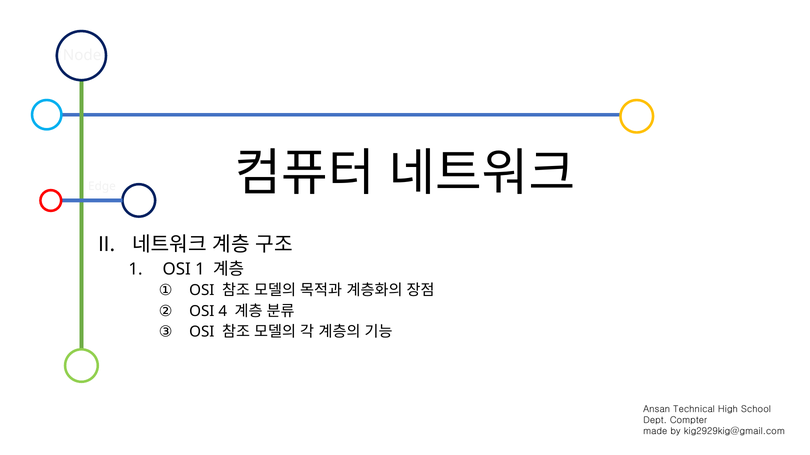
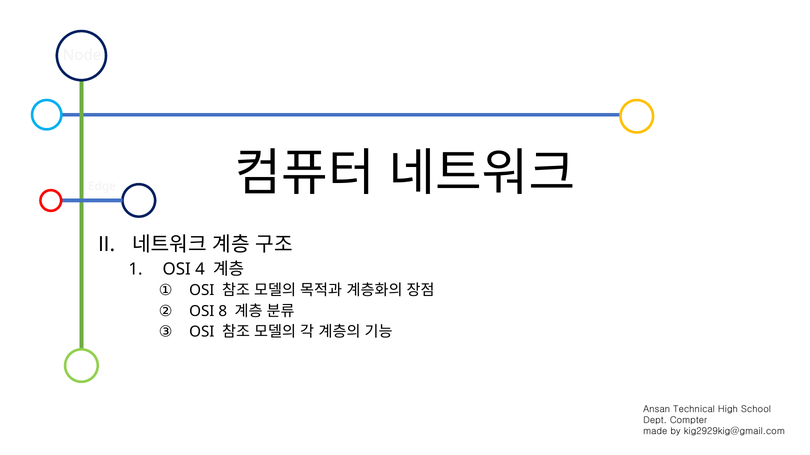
OSI 1: 1 -> 4 (200, 269)
4: 4 -> 8 (223, 311)
